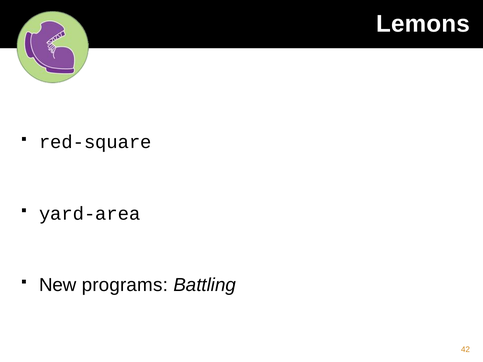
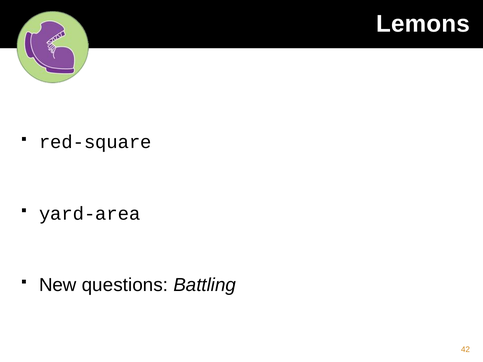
programs: programs -> questions (125, 285)
